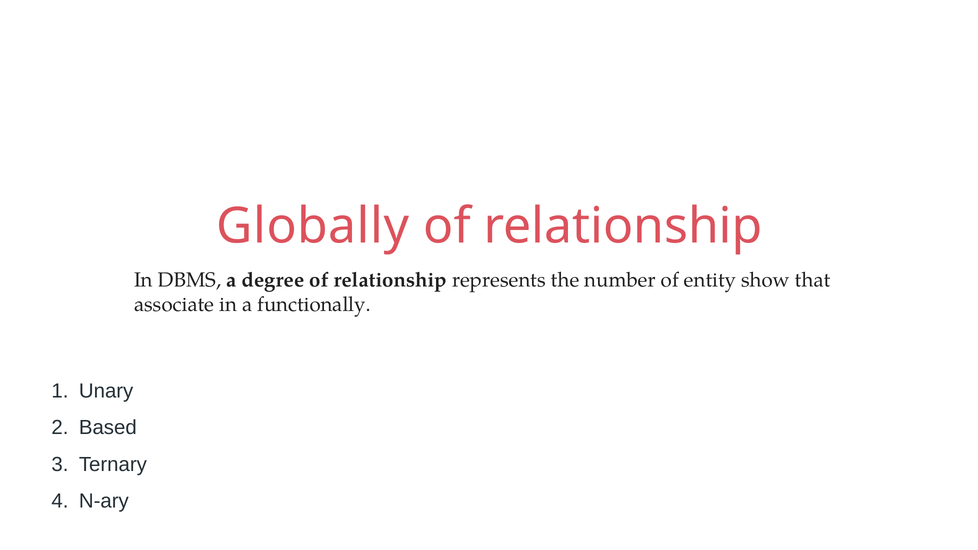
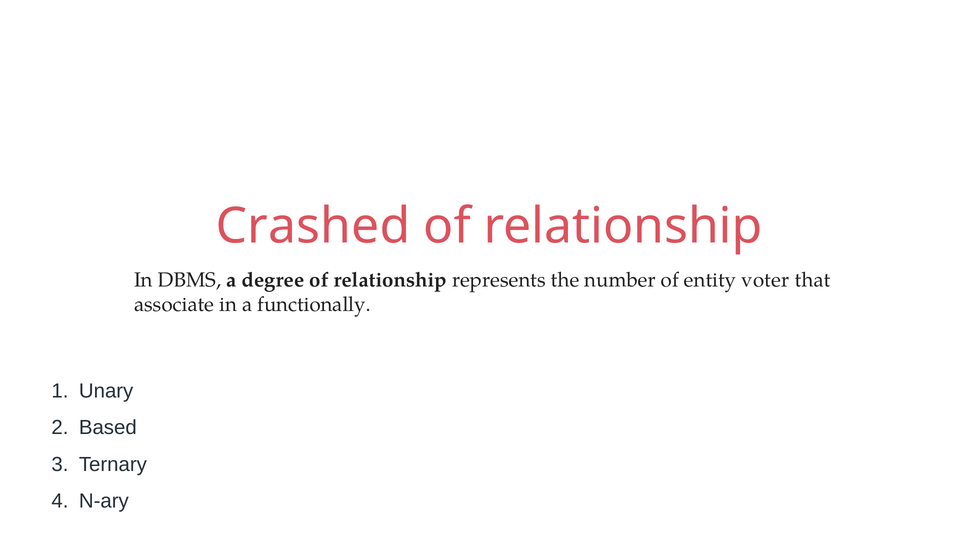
Globally: Globally -> Crashed (313, 226)
show: show -> voter (765, 280)
